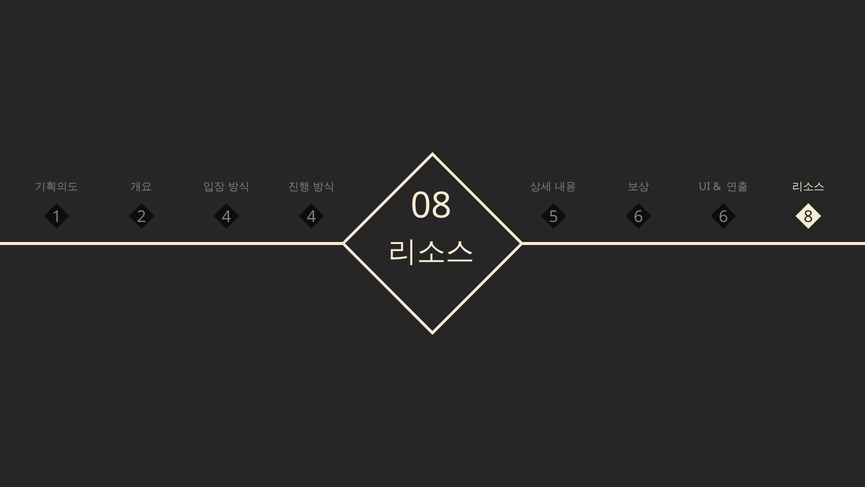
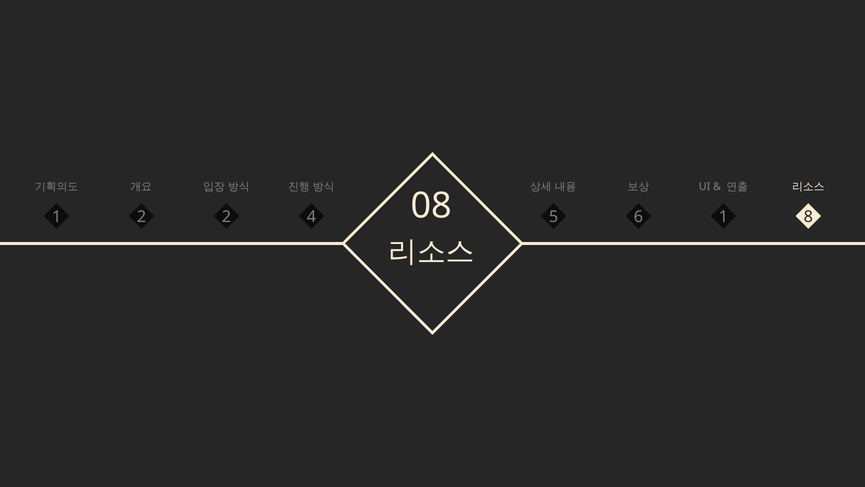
08 6: 6 -> 1 (723, 217)
2 4: 4 -> 2 (226, 217)
